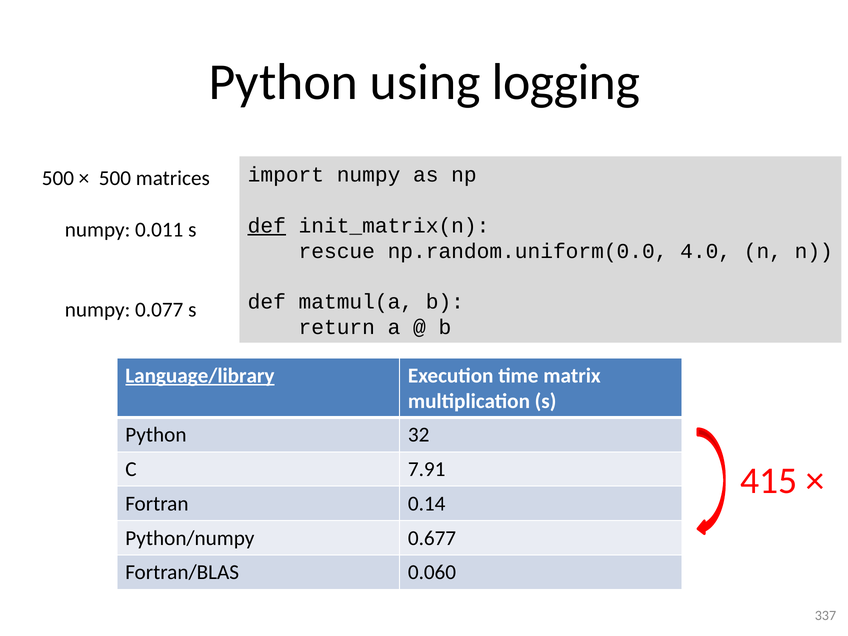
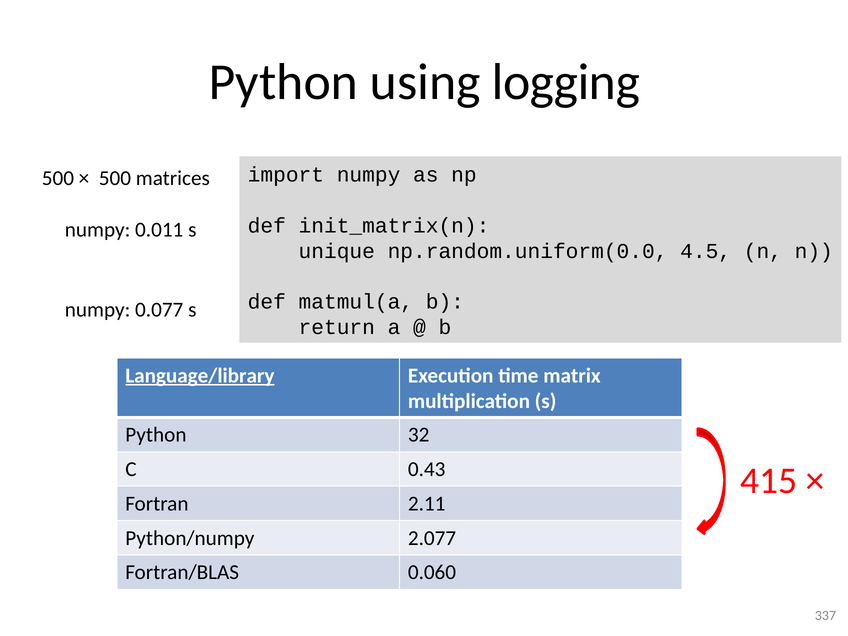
def underline: present -> none (267, 226)
rescue: rescue -> unique (337, 251)
4.0: 4.0 -> 4.5 (706, 251)
7.91: 7.91 -> 0.43 (427, 469)
0.14: 0.14 -> 2.11 (427, 504)
0.677: 0.677 -> 2.077 (432, 538)
